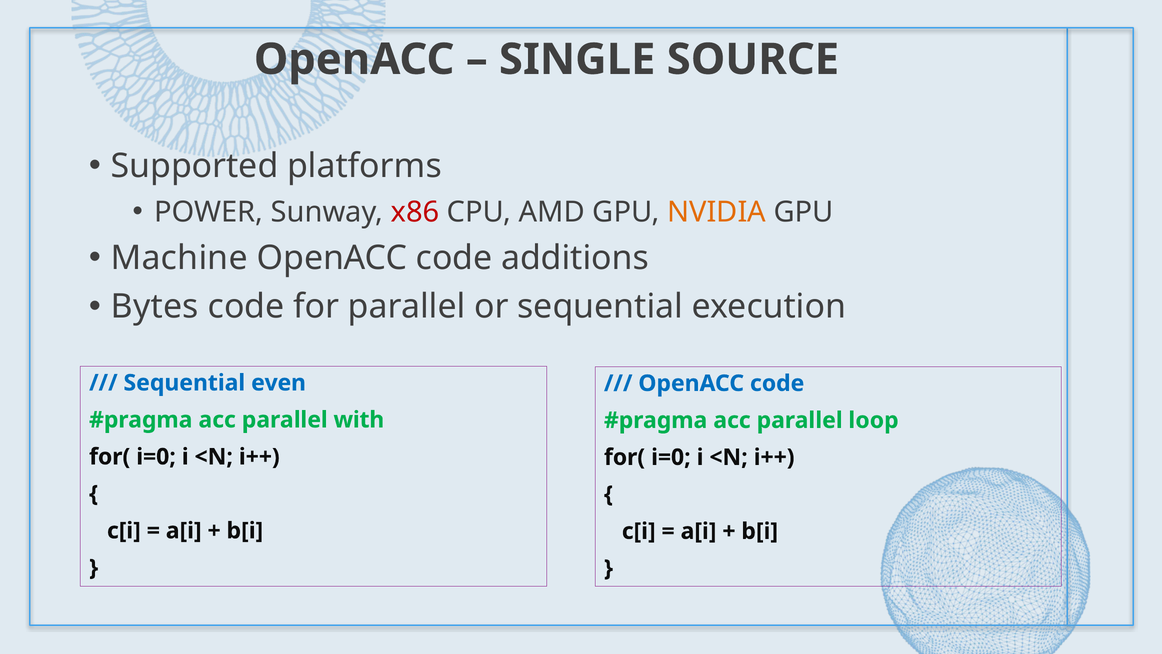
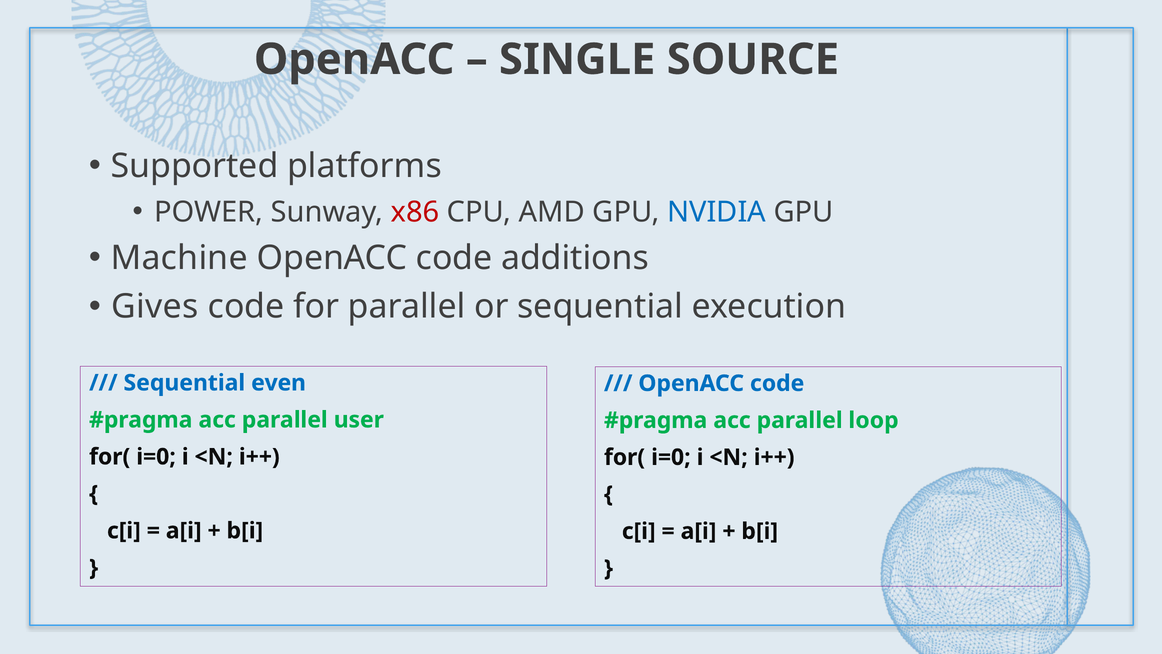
NVIDIA colour: orange -> blue (717, 212)
Bytes: Bytes -> Gives (155, 307)
with: with -> user (359, 420)
